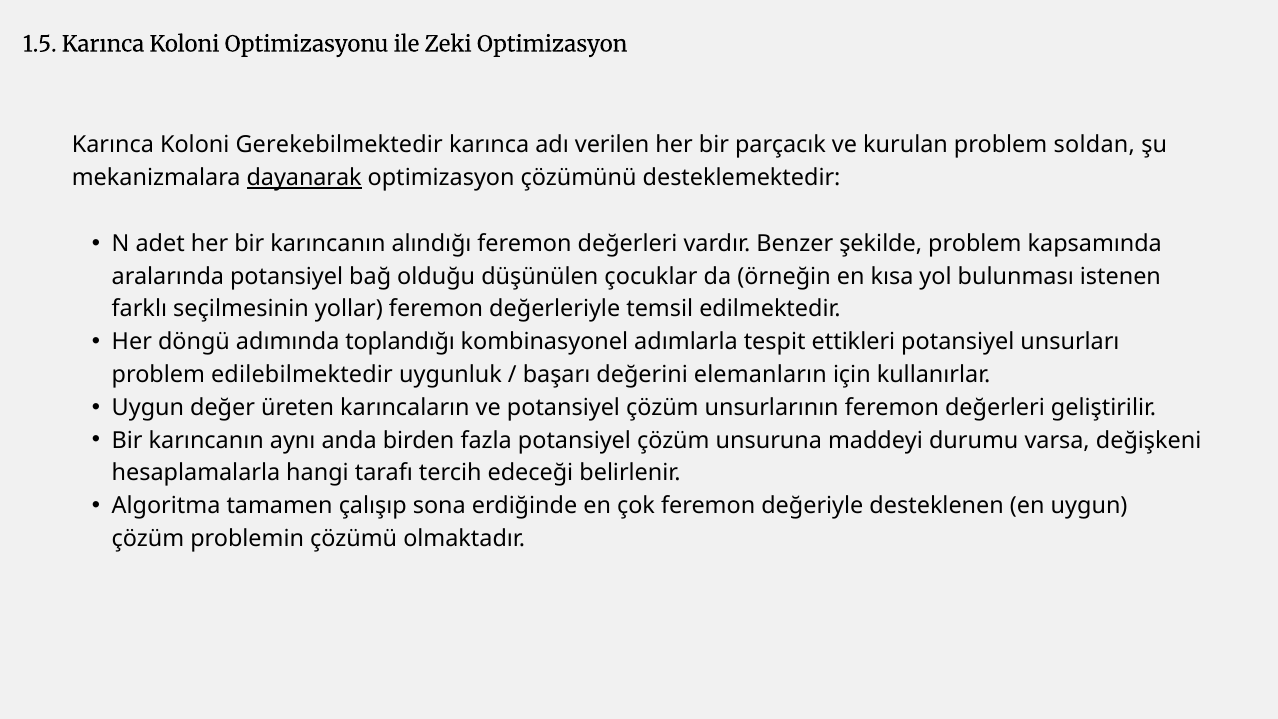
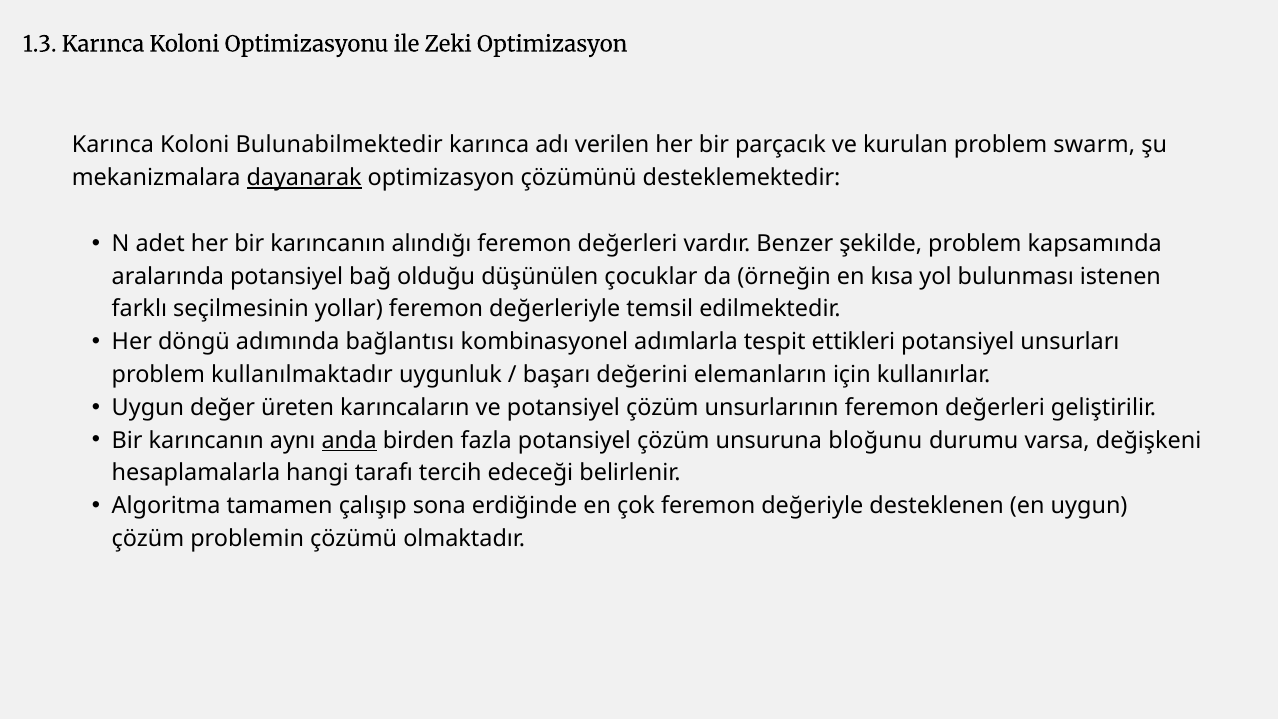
1.5: 1.5 -> 1.3 (40, 44)
Gerekebilmektedir: Gerekebilmektedir -> Bulunabilmektedir (339, 145)
soldan: soldan -> swarm (1094, 145)
toplandığı: toplandığı -> bağlantısı (400, 342)
edilebilmektedir: edilebilmektedir -> kullanılmaktadır (302, 375)
anda underline: none -> present (349, 440)
maddeyi: maddeyi -> bloğunu (875, 440)
